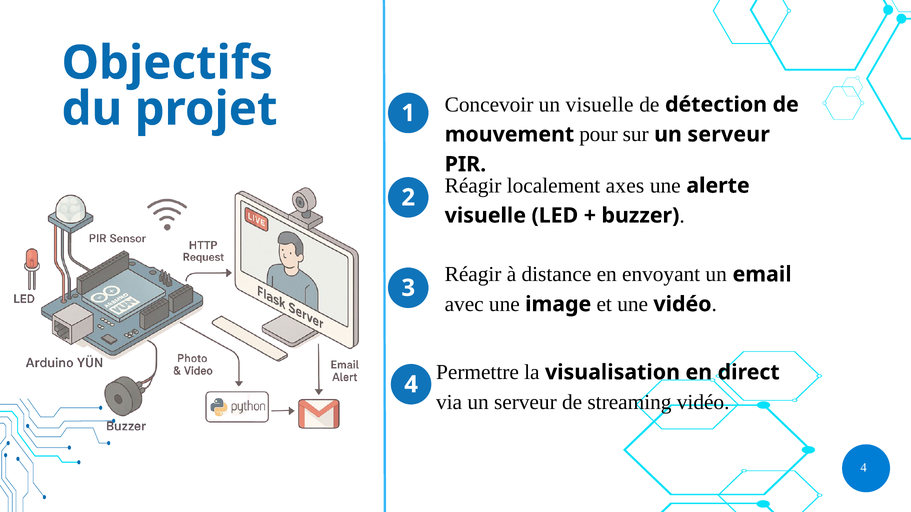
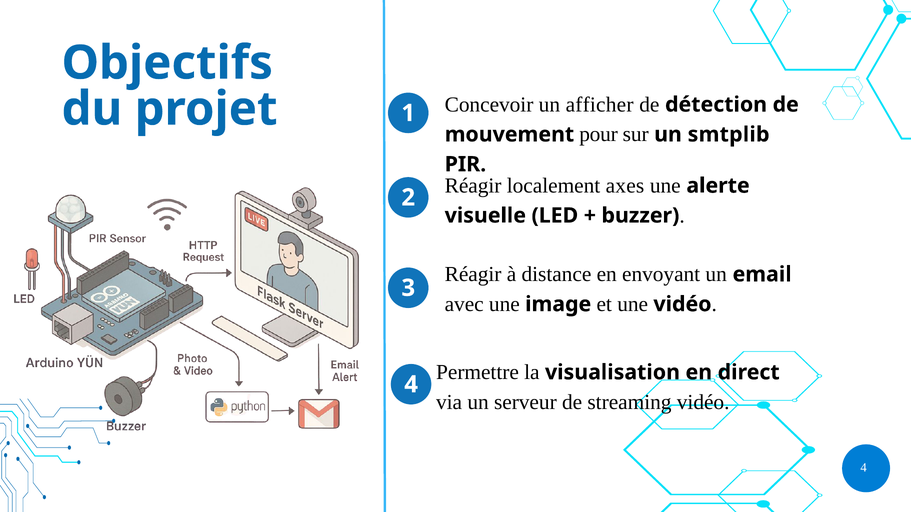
un visuelle: visuelle -> afficher (600, 105)
sur un serveur: serveur -> smtplib (729, 135)
